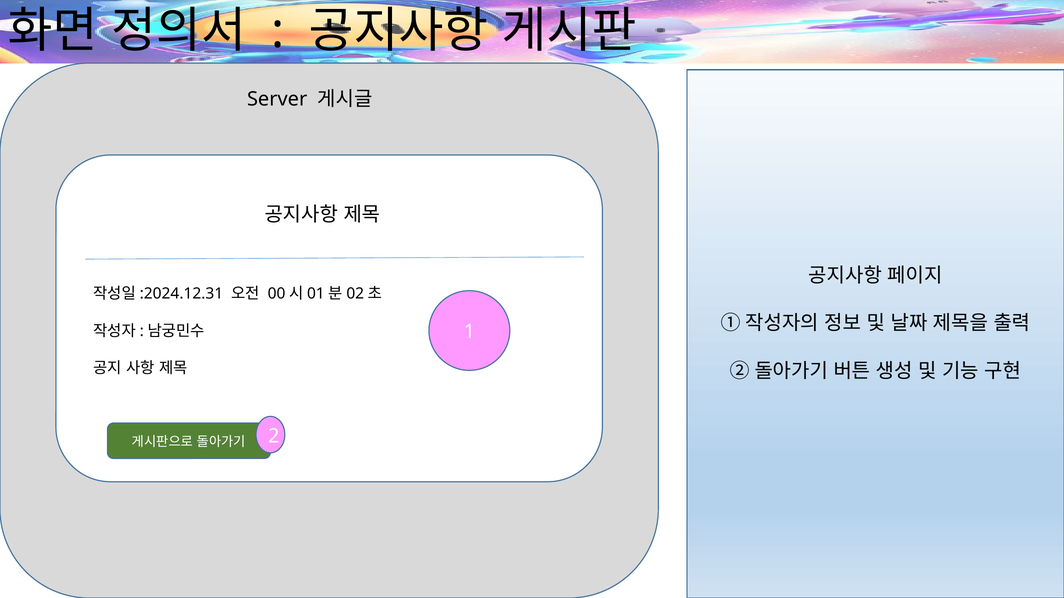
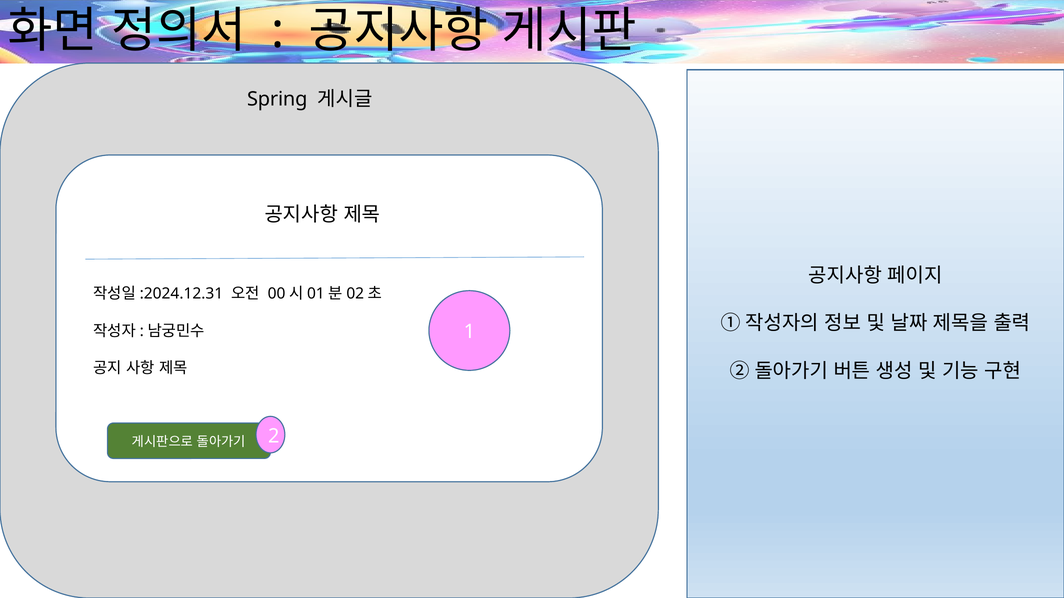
Server: Server -> Spring (277, 99)
